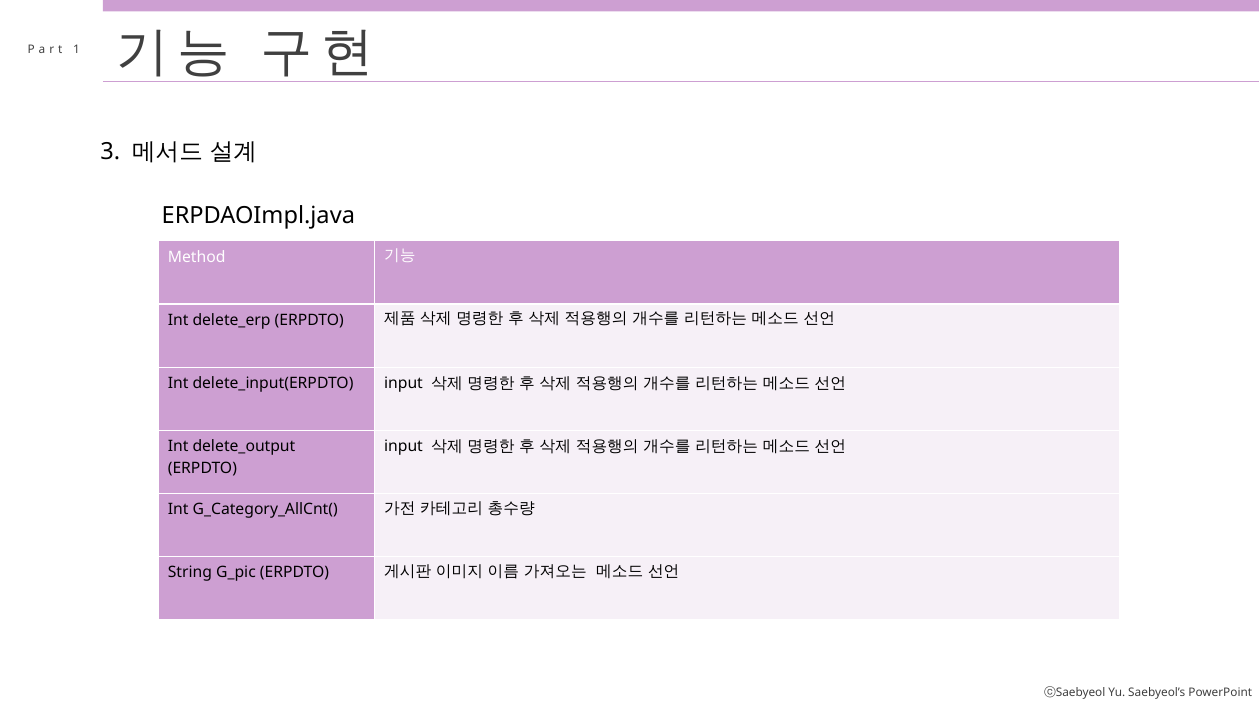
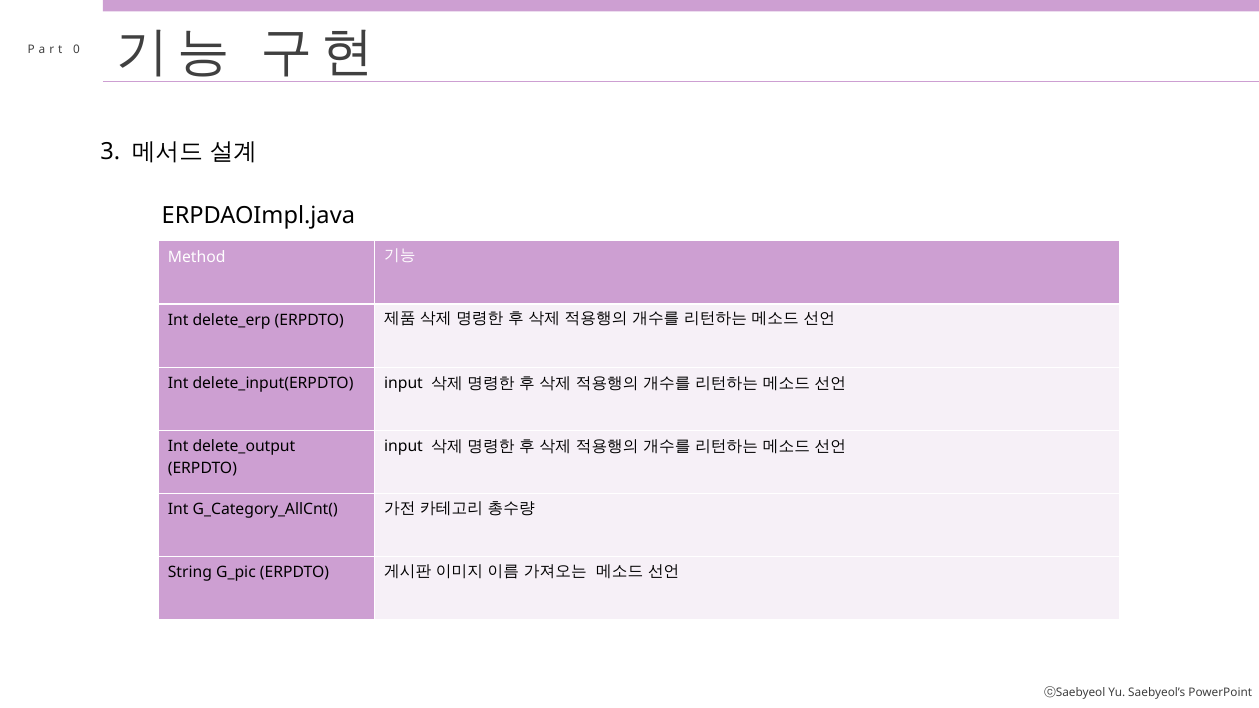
1: 1 -> 0 (77, 50)
